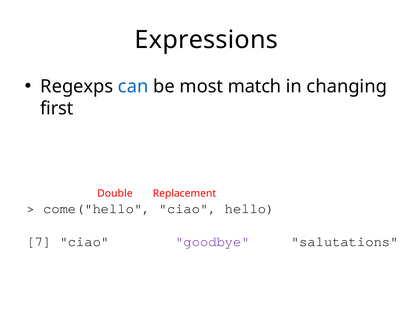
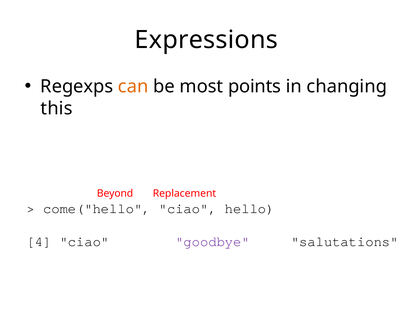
can colour: blue -> orange (133, 87)
match: match -> points (255, 87)
first: first -> this (57, 109)
Double: Double -> Beyond (115, 194)
7: 7 -> 4 (39, 242)
